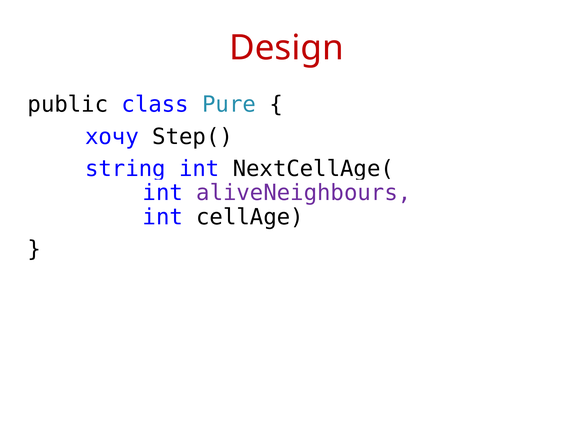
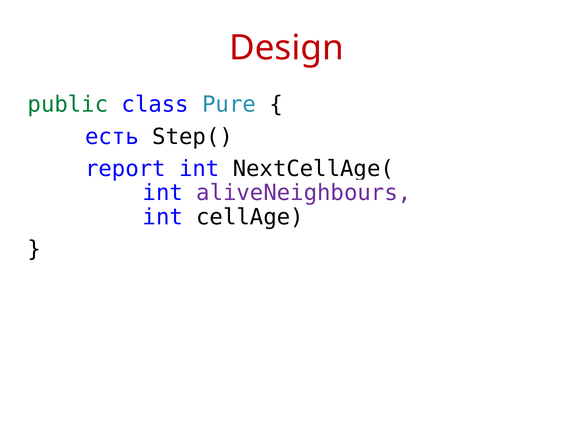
public colour: black -> green (68, 105)
хочу: хочу -> есть (112, 137)
string: string -> report (125, 169)
